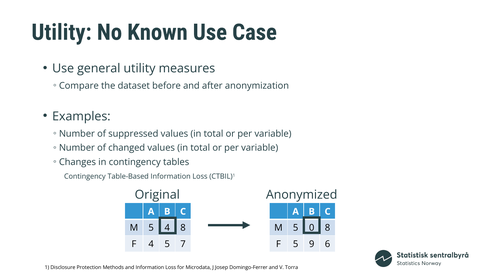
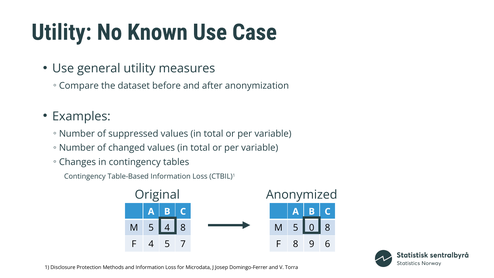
F 5: 5 -> 8 (296, 244)
